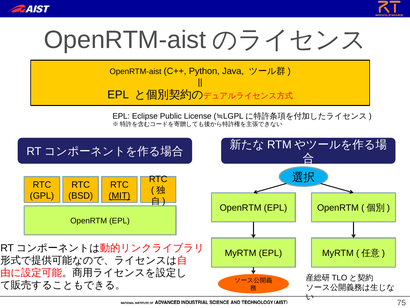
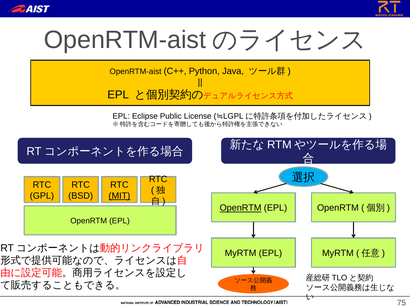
OpenRTM underline: none -> present (241, 208)
